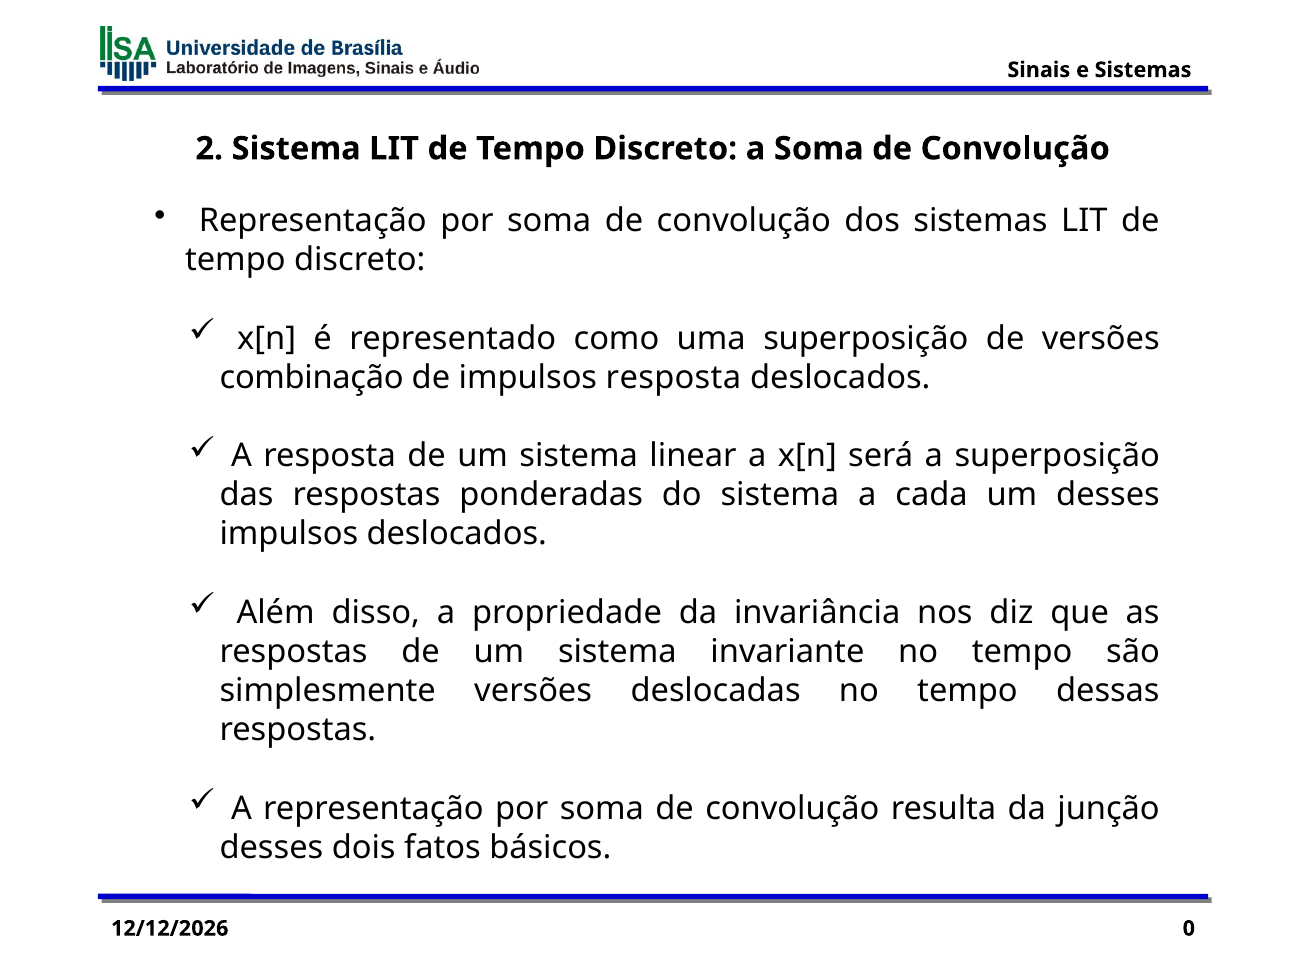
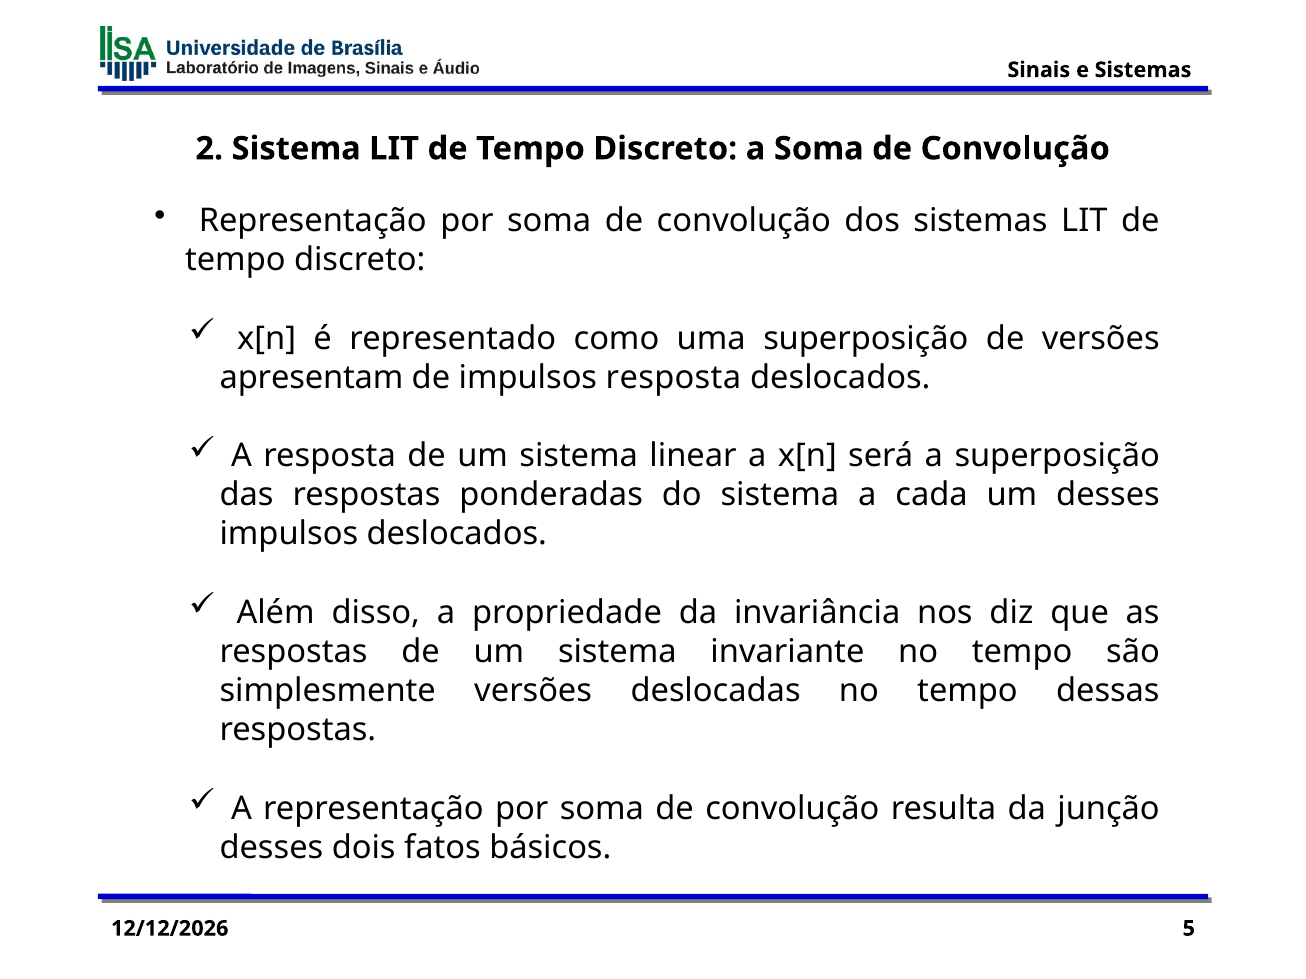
combinação: combinação -> apresentam (312, 378)
0: 0 -> 5 (1189, 929)
